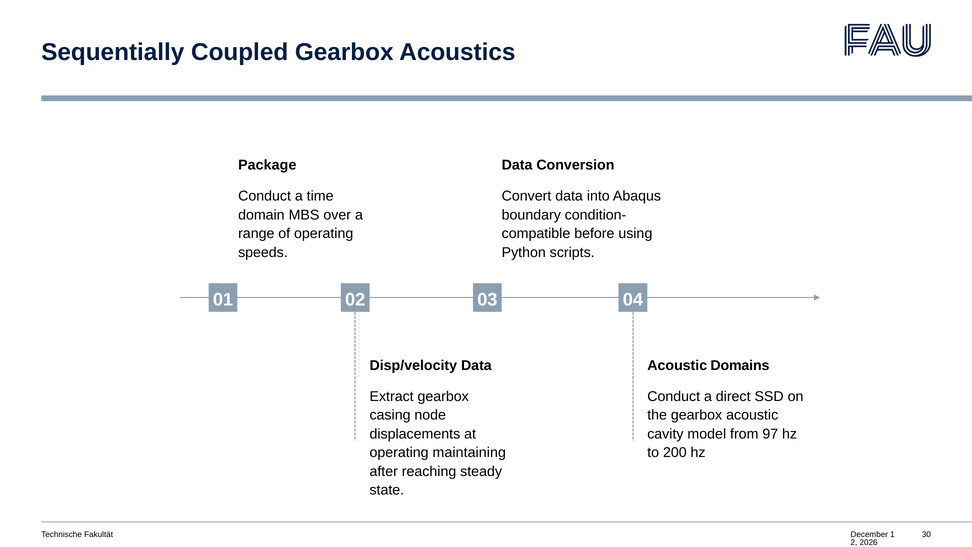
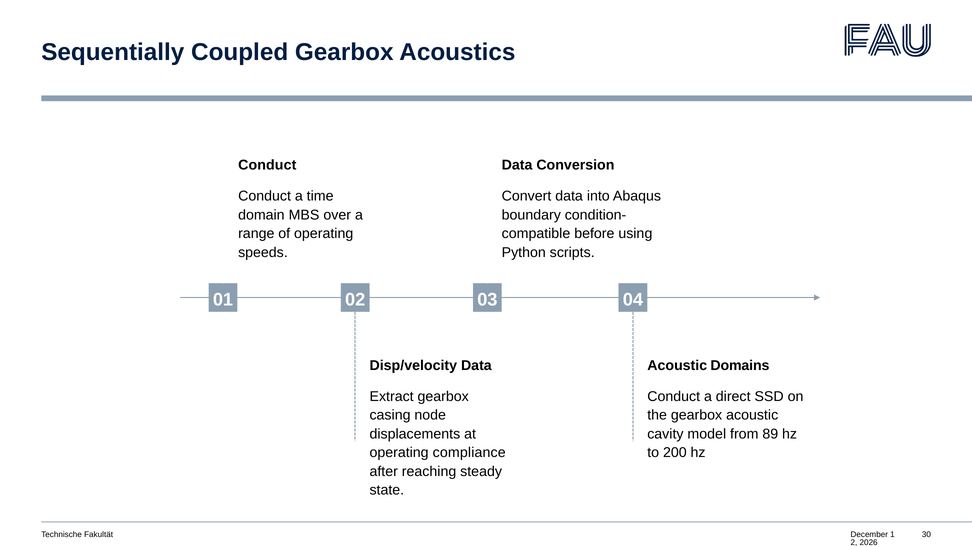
Package: Package -> Conduct (267, 165)
97: 97 -> 89 (770, 434)
maintaining: maintaining -> compliance (469, 453)
